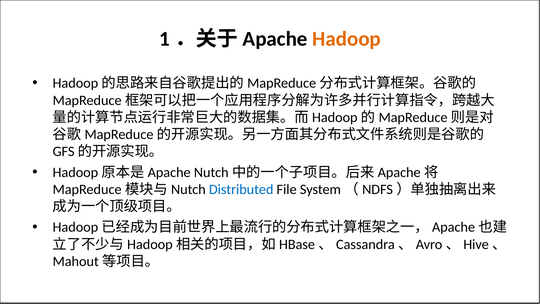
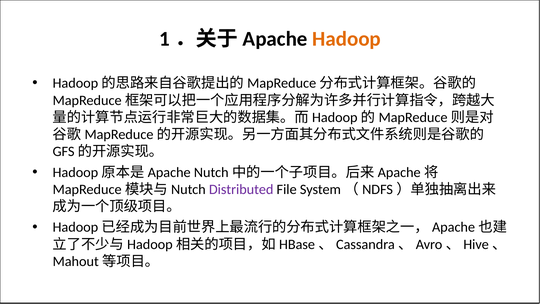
Distributed colour: blue -> purple (241, 189)
